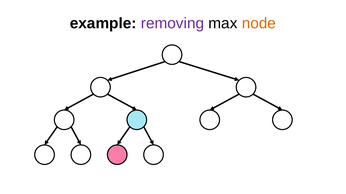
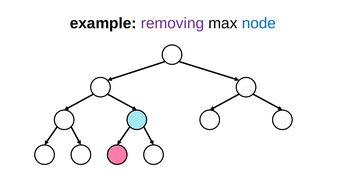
node colour: orange -> blue (259, 23)
